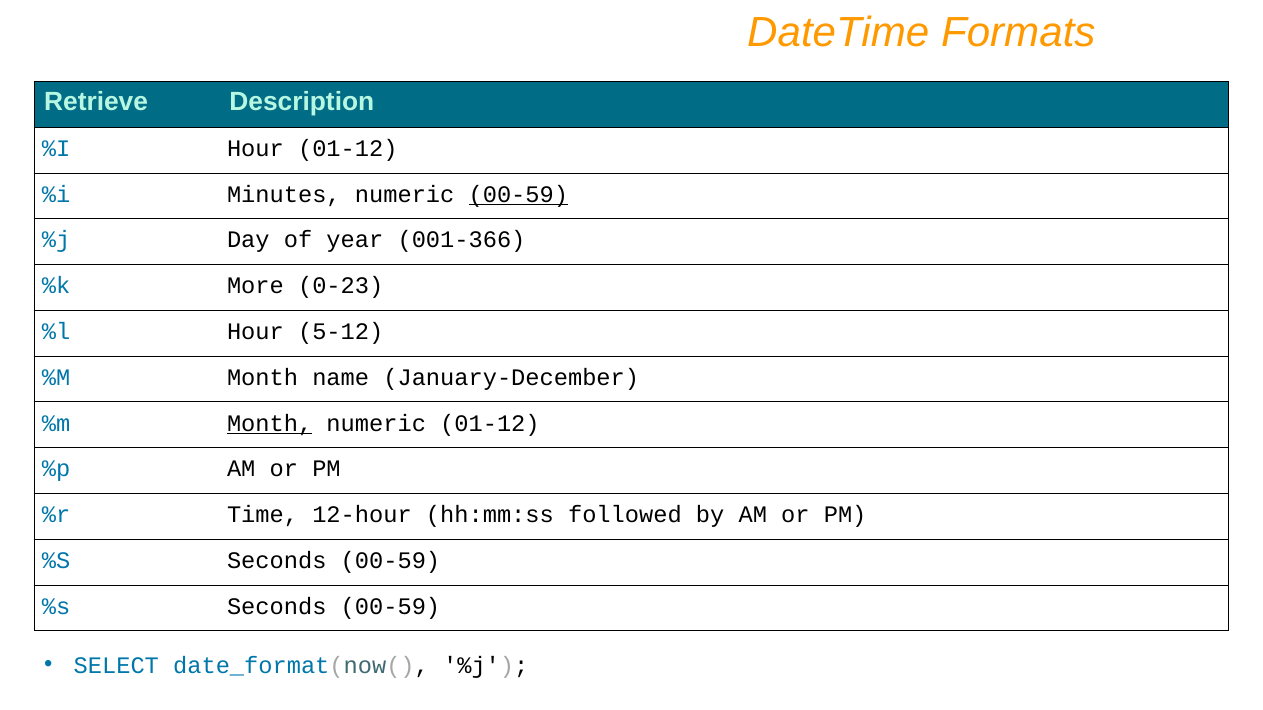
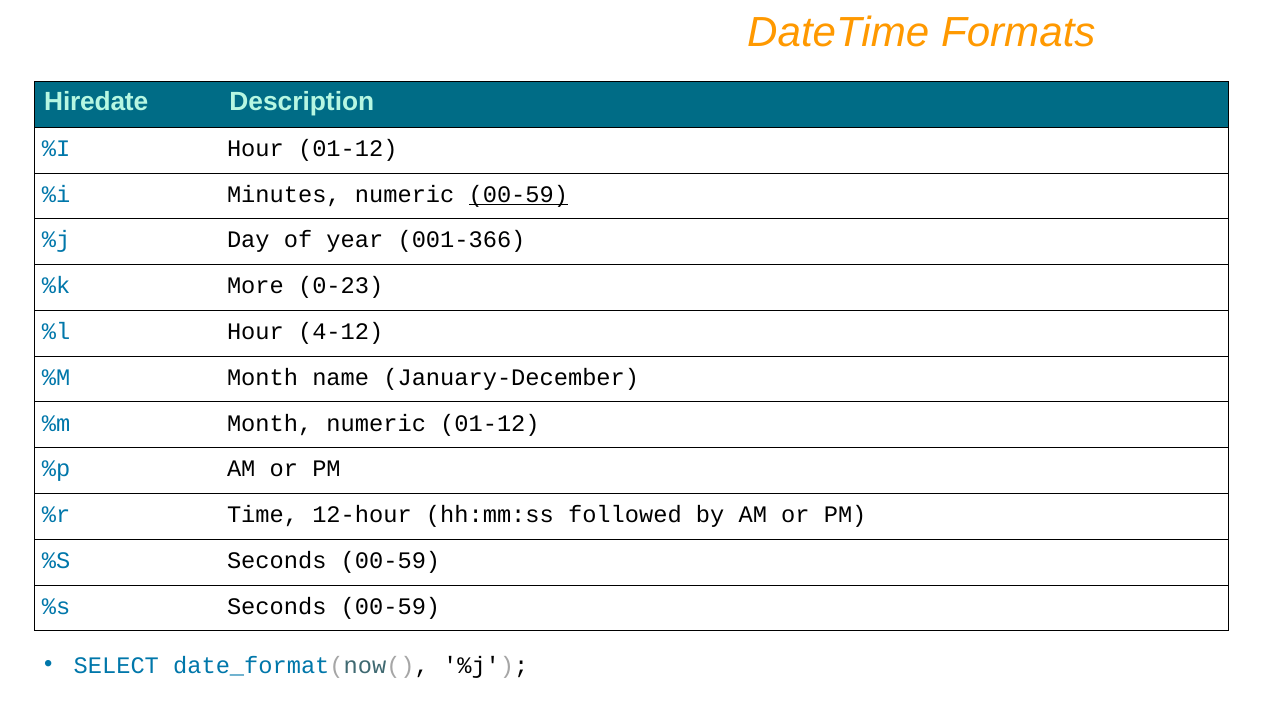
Retrieve: Retrieve -> Hiredate (96, 101)
5-12: 5-12 -> 4-12 (341, 332)
Month underline: present -> none (270, 424)
